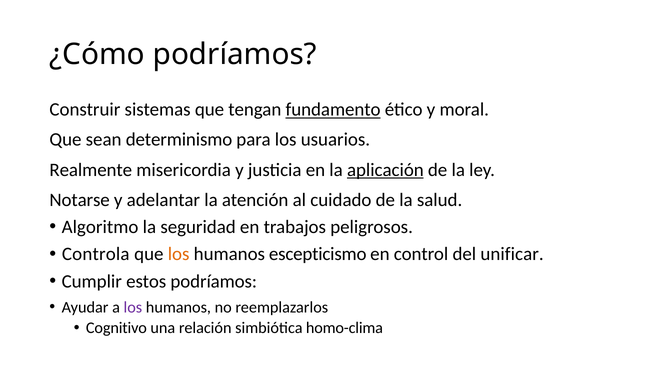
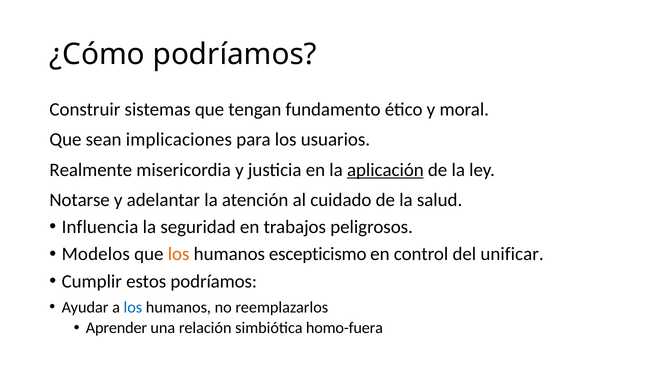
fundamento underline: present -> none (333, 110)
determinismo: determinismo -> implicaciones (179, 140)
Algoritmo: Algoritmo -> Influencia (100, 227)
Controla: Controla -> Modelos (96, 254)
los colour: purple -> blue (133, 307)
Cognitivo: Cognitivo -> Aprender (116, 328)
homo-clima: homo-clima -> homo-fuera (344, 328)
